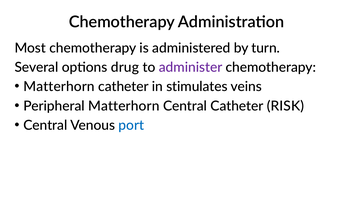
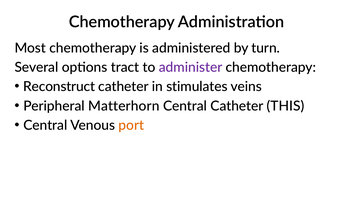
drug: drug -> tract (125, 67)
Matterhorn: Matterhorn -> Reconstruct (59, 87)
RISK: RISK -> THIS (285, 106)
port colour: blue -> orange (131, 125)
